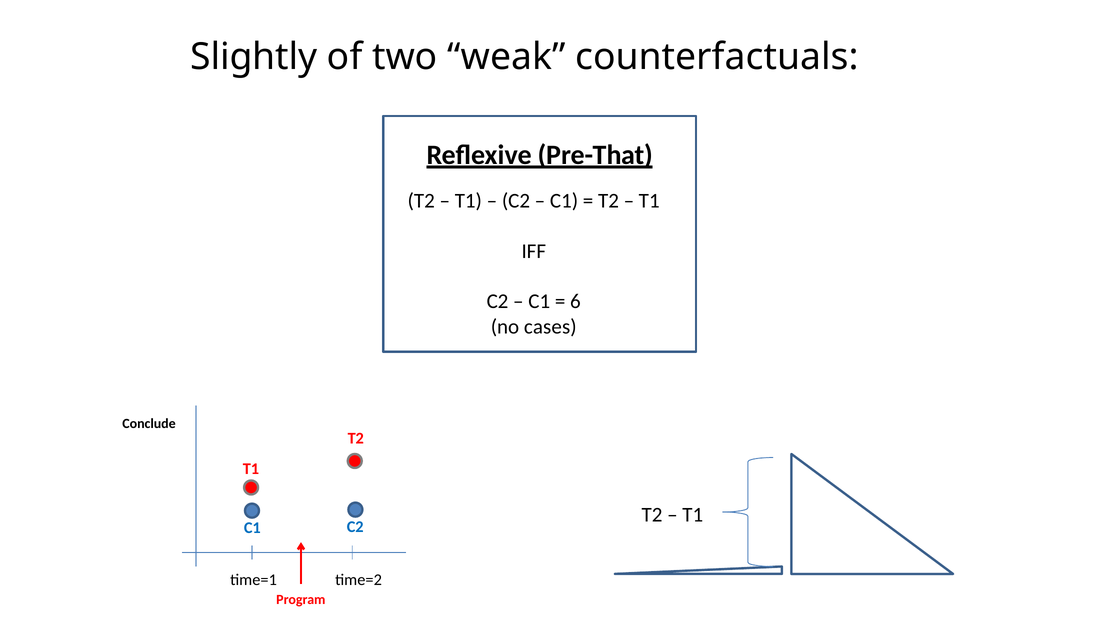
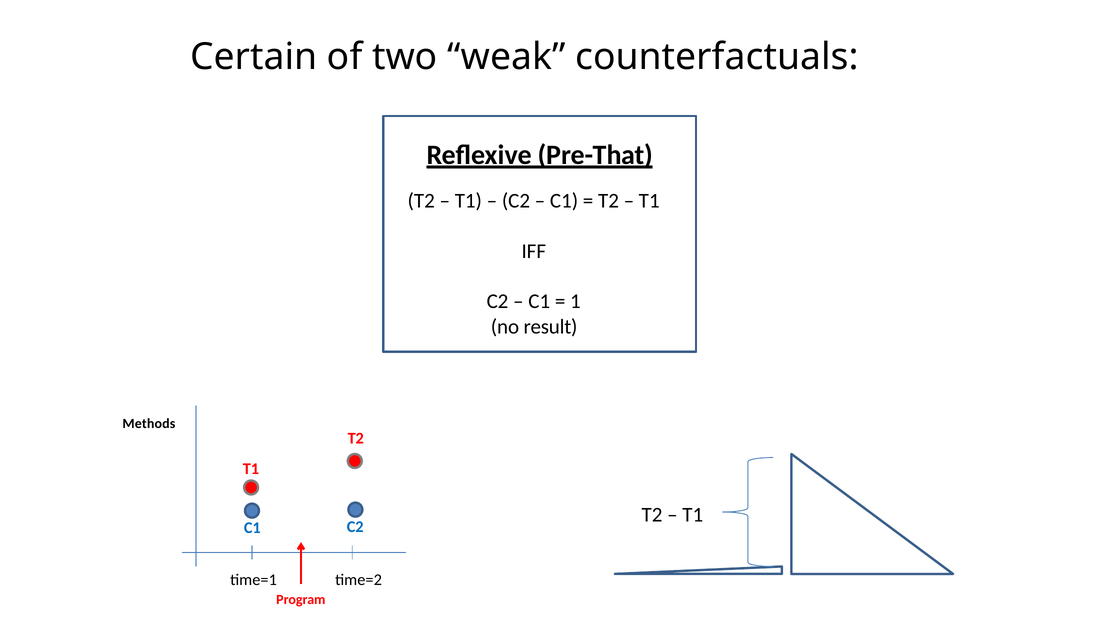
Slightly: Slightly -> Certain (254, 57)
6: 6 -> 1 (575, 302)
cases: cases -> result (550, 327)
Conclude: Conclude -> Methods (149, 424)
